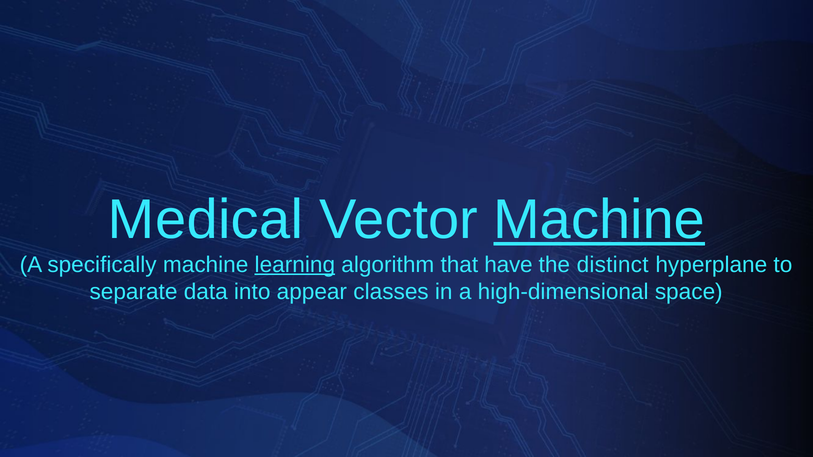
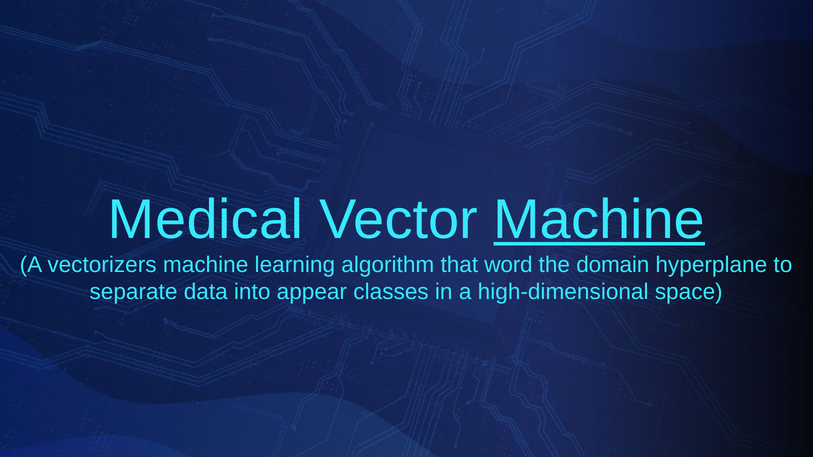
specifically: specifically -> vectorizers (102, 265)
learning underline: present -> none (295, 265)
have: have -> word (508, 265)
distinct: distinct -> domain (613, 265)
